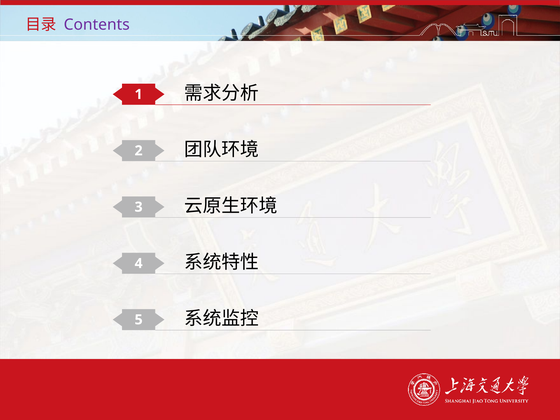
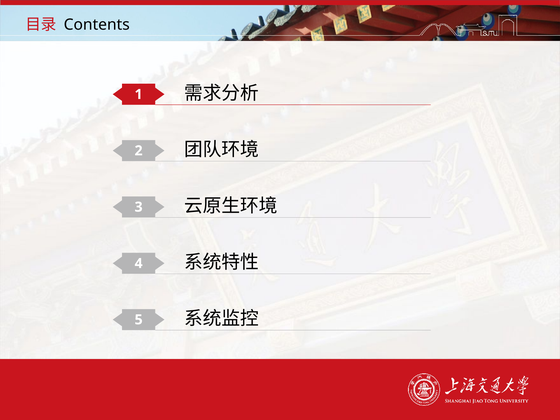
Contents colour: purple -> black (97, 25)
